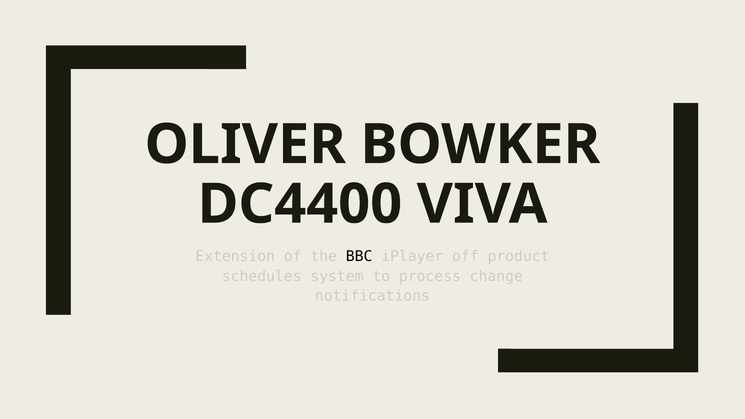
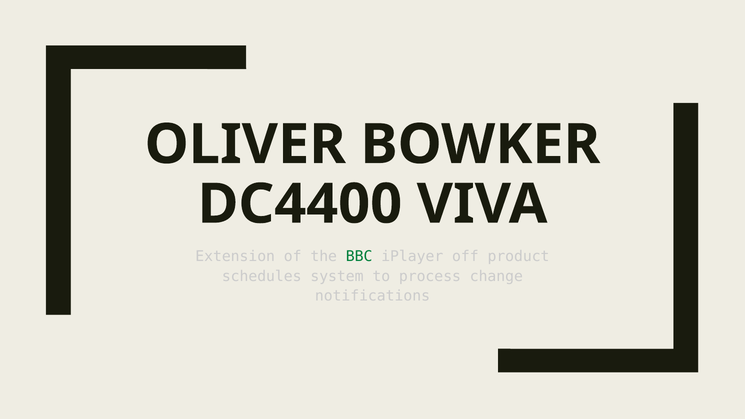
BBC colour: black -> green (359, 257)
